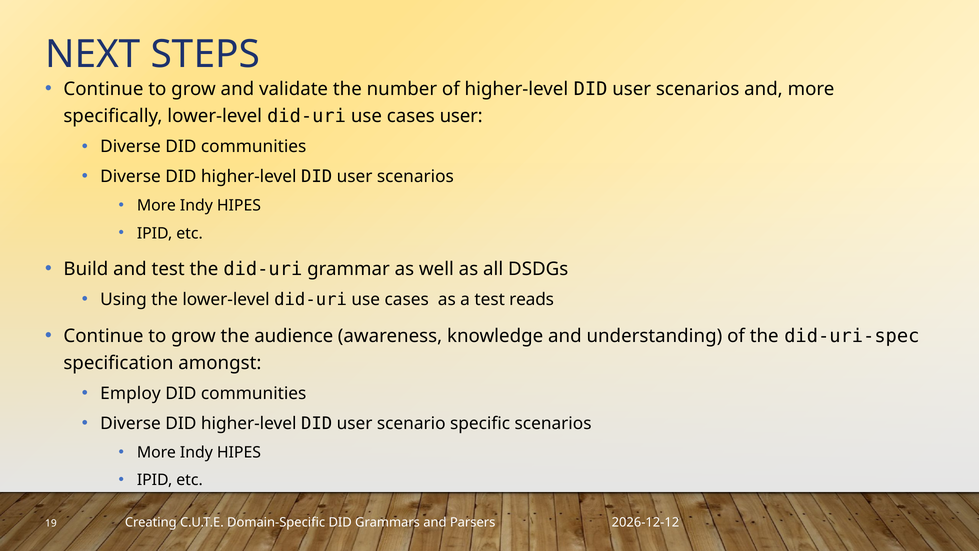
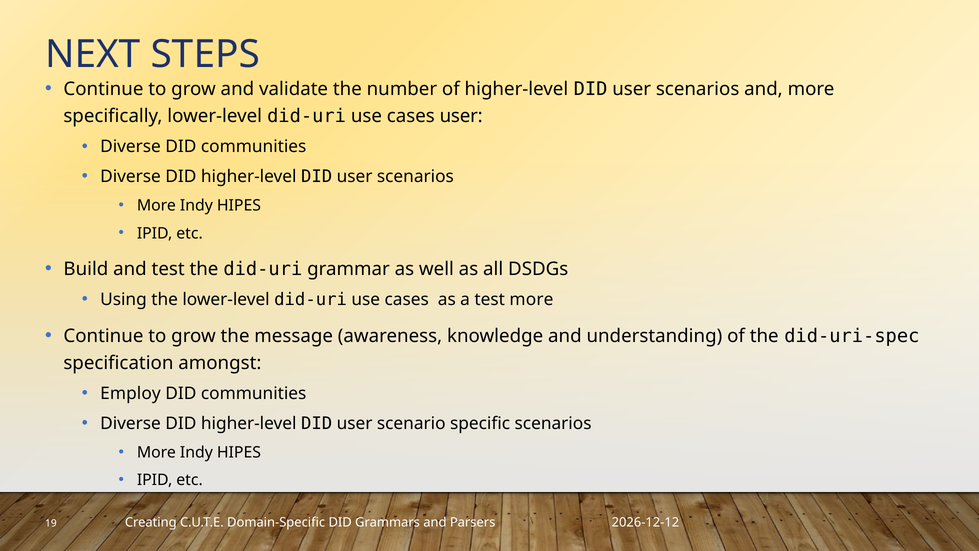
test reads: reads -> more (531, 300)
audience: audience -> message (294, 336)
